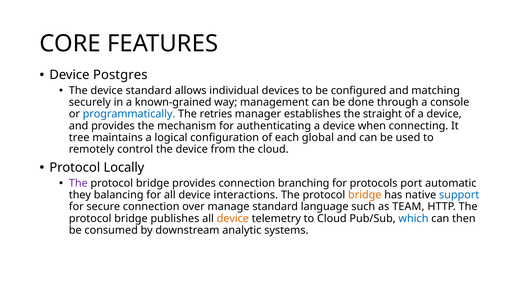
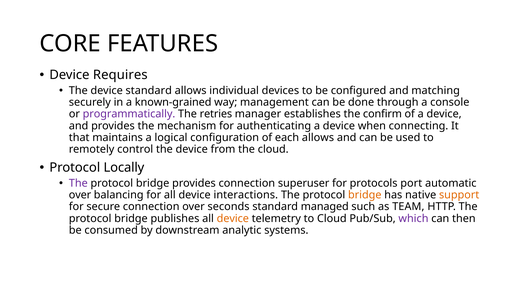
Postgres: Postgres -> Requires (120, 75)
programmatically colour: blue -> purple (129, 114)
straight: straight -> confirm (382, 114)
tree: tree -> that (79, 137)
each global: global -> allows (318, 137)
branching: branching -> superuser (304, 183)
they: they -> over (80, 195)
support colour: blue -> orange (459, 195)
manage: manage -> seconds (229, 206)
language: language -> managed (325, 206)
which colour: blue -> purple (413, 218)
